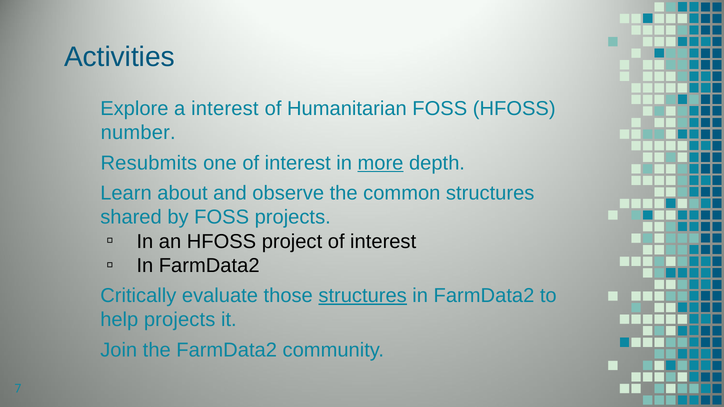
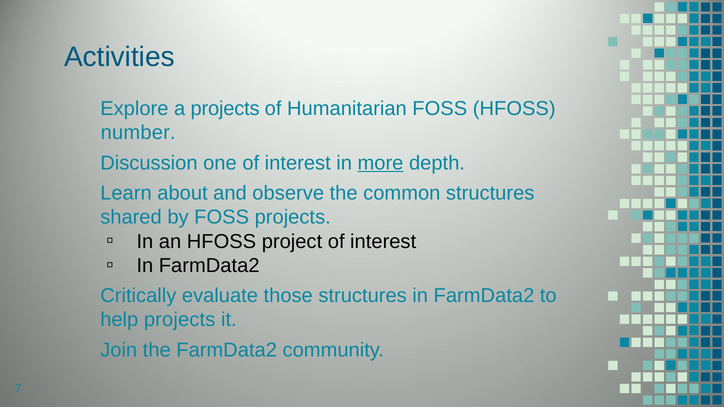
a interest: interest -> projects (225, 109)
Resubmits: Resubmits -> Discussion (149, 163)
structures underline: present -> none (363, 296)
